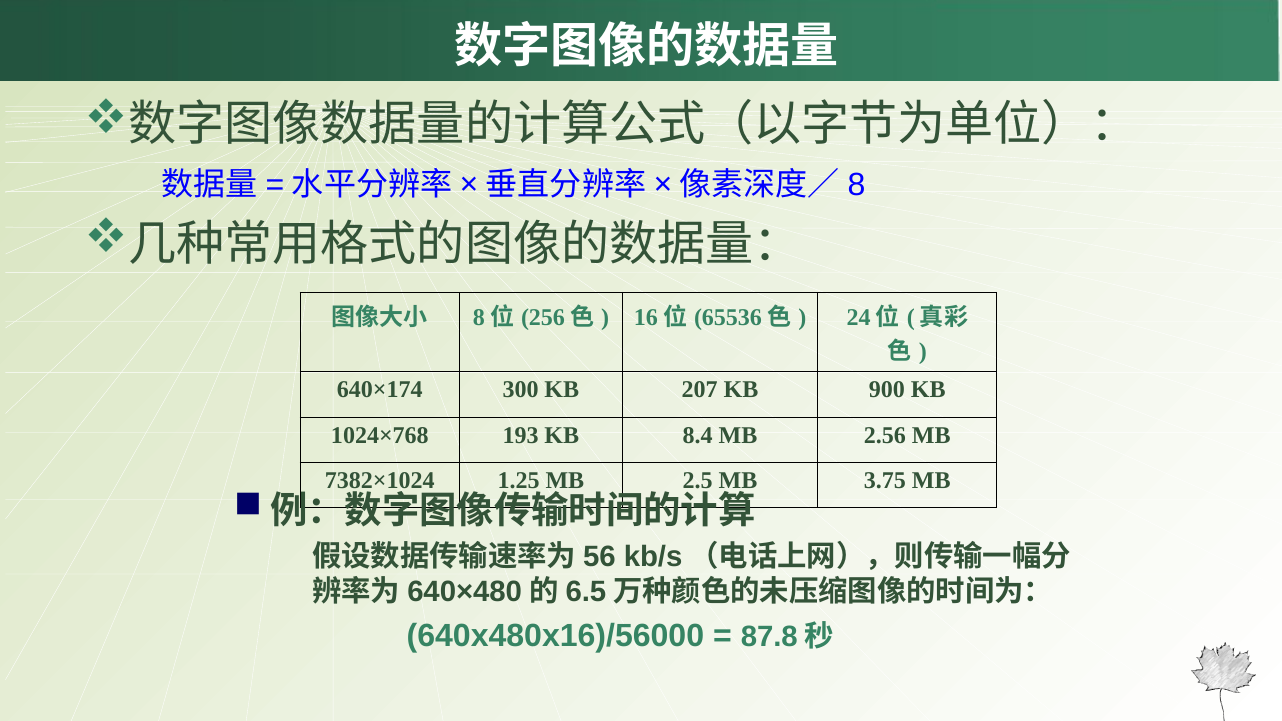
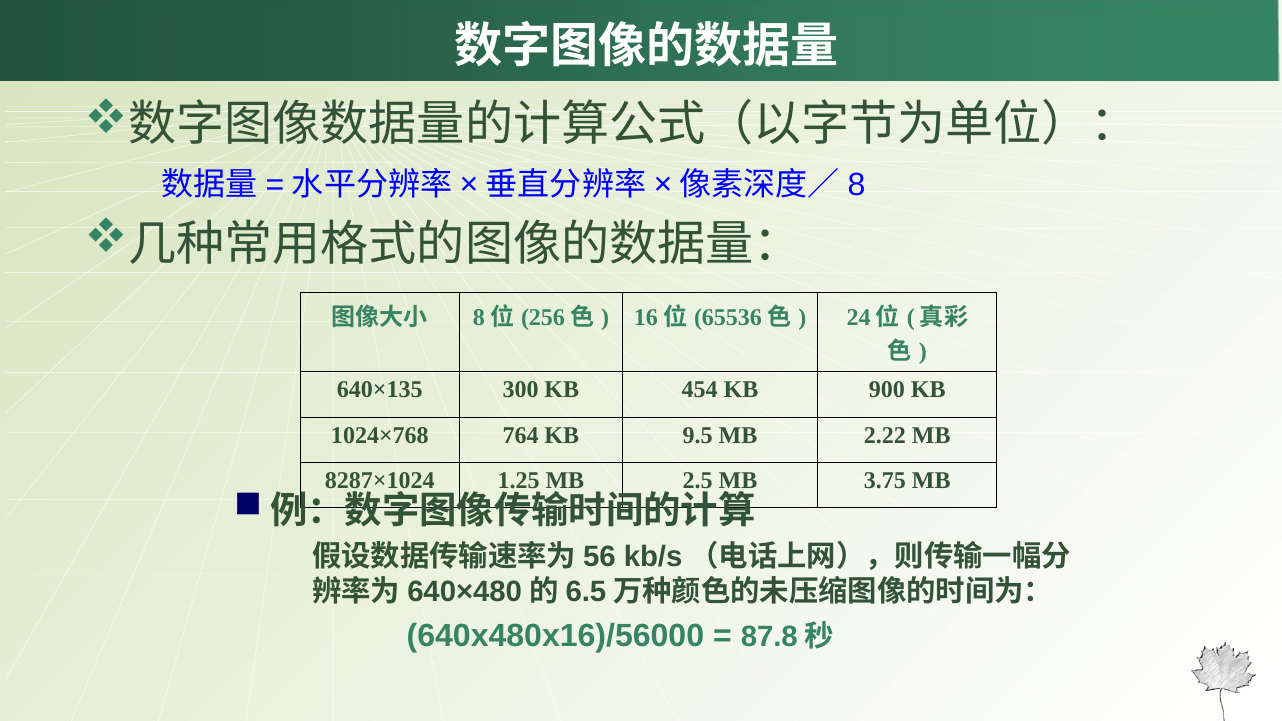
640×174: 640×174 -> 640×135 (380, 390)
207: 207 -> 454 (700, 390)
193: 193 -> 764 (521, 436)
8.4: 8.4 -> 9.5 (698, 436)
2.56: 2.56 -> 2.22 (885, 436)
7382×1024: 7382×1024 -> 8287×1024 (380, 481)
